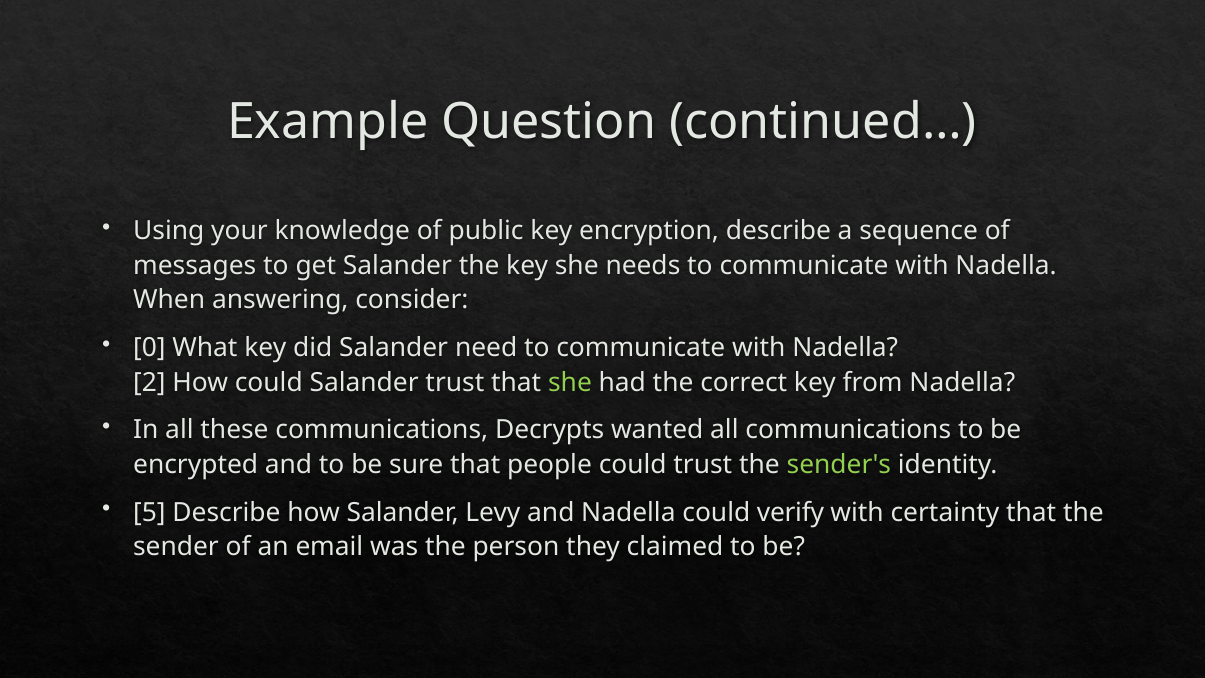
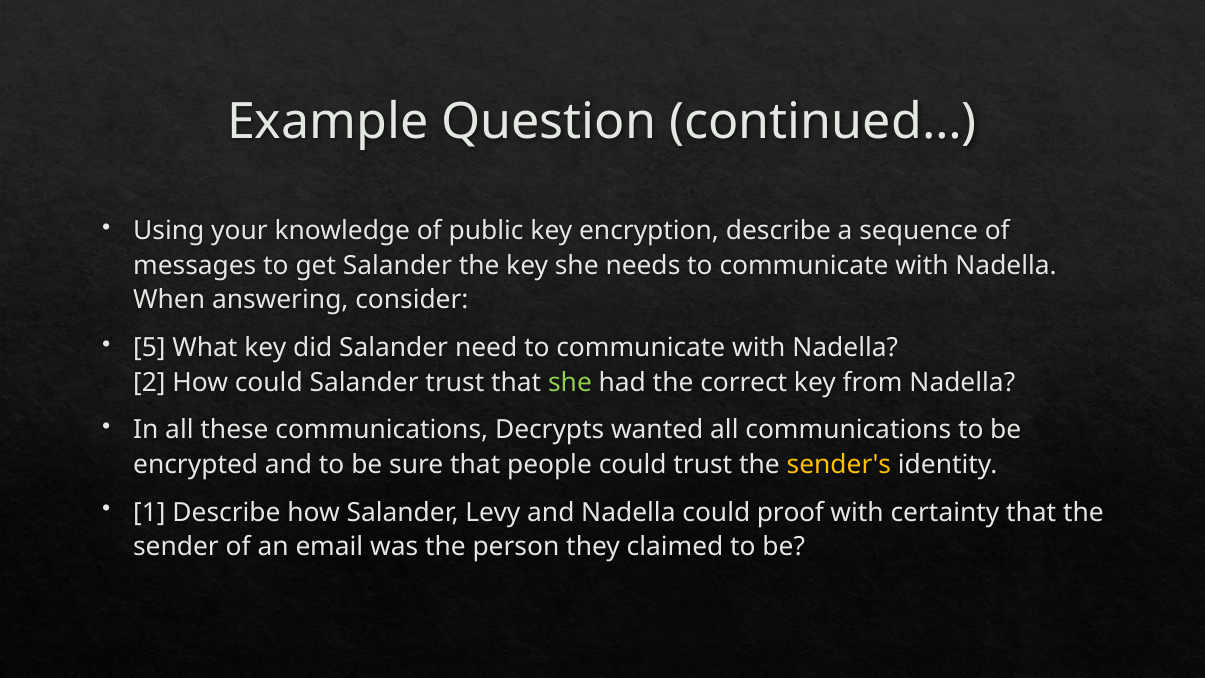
0: 0 -> 5 (149, 348)
sender's colour: light green -> yellow (839, 465)
5: 5 -> 1 (149, 512)
verify: verify -> proof (790, 512)
